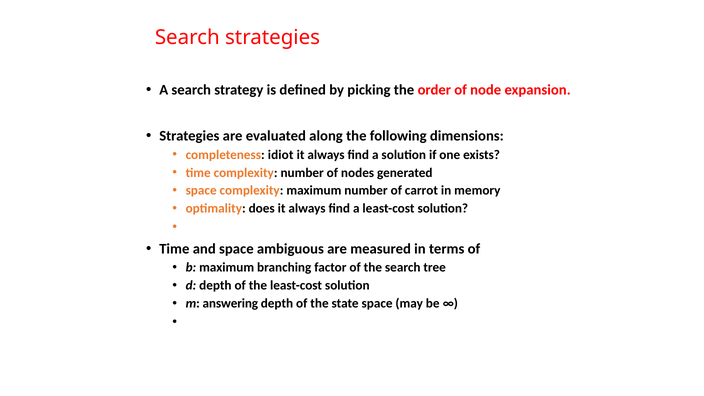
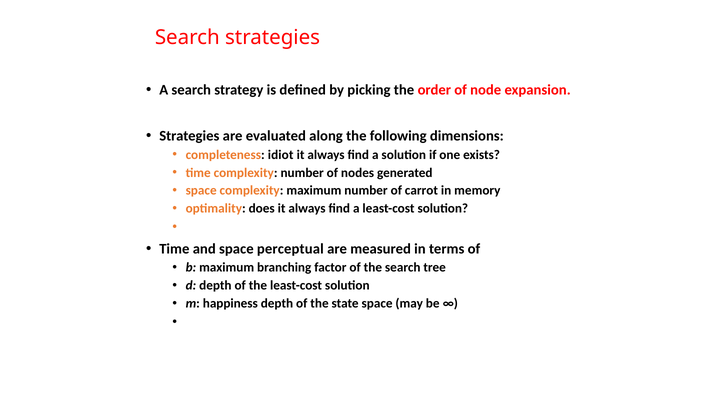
ambiguous: ambiguous -> perceptual (290, 249)
answering: answering -> happiness (230, 303)
